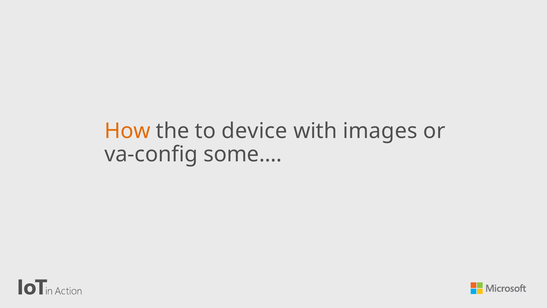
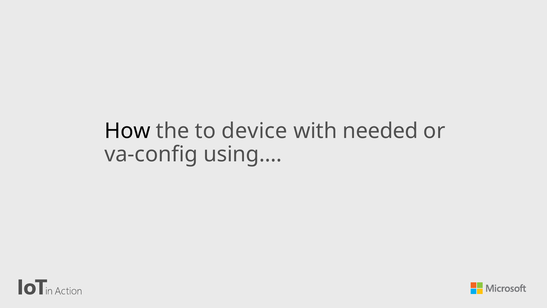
How colour: orange -> black (127, 131)
images: images -> needed (380, 131)
some…: some… -> using… (243, 154)
